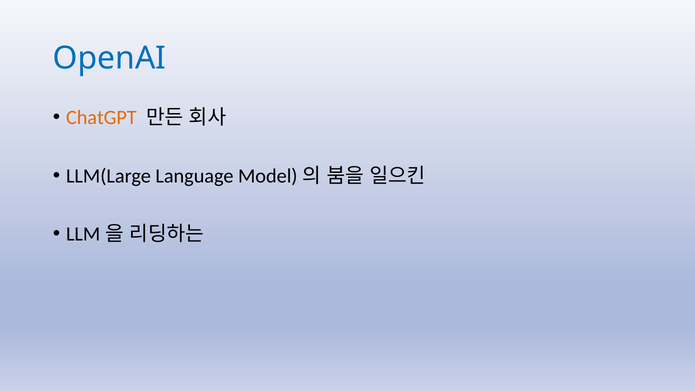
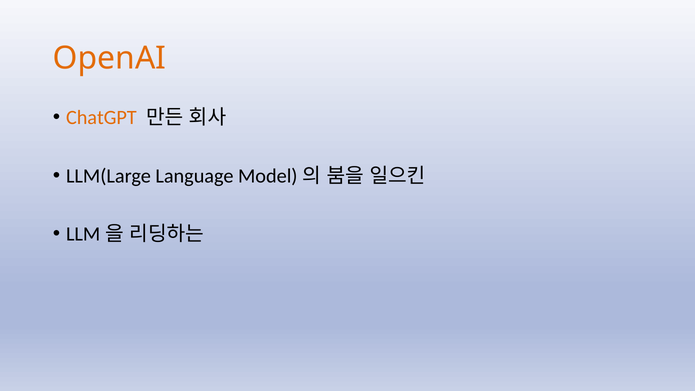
OpenAI colour: blue -> orange (110, 58)
